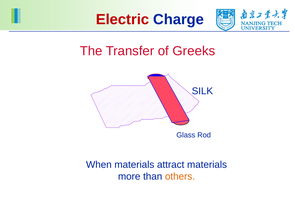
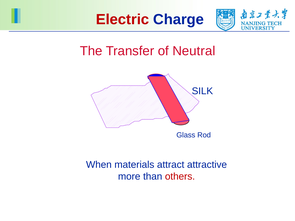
Greeks: Greeks -> Neutral (194, 51)
attract materials: materials -> attractive (207, 165)
others colour: orange -> red (180, 177)
